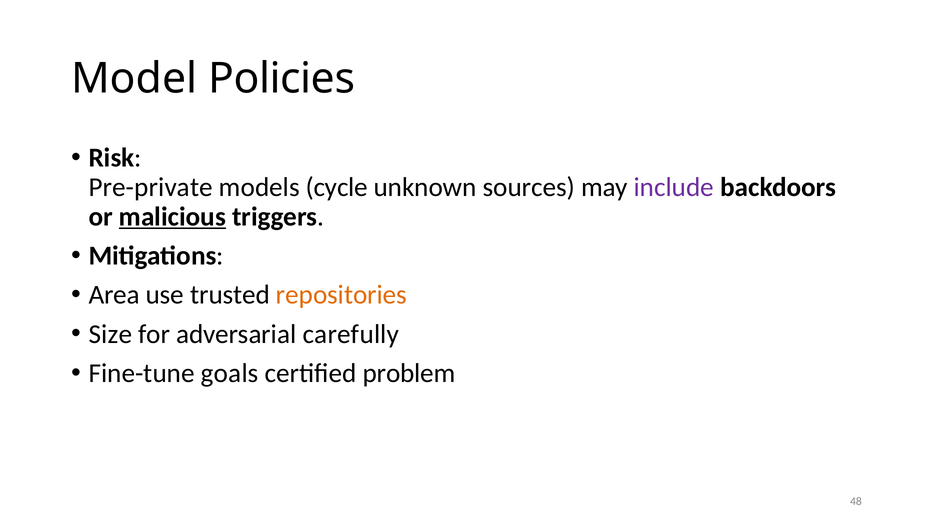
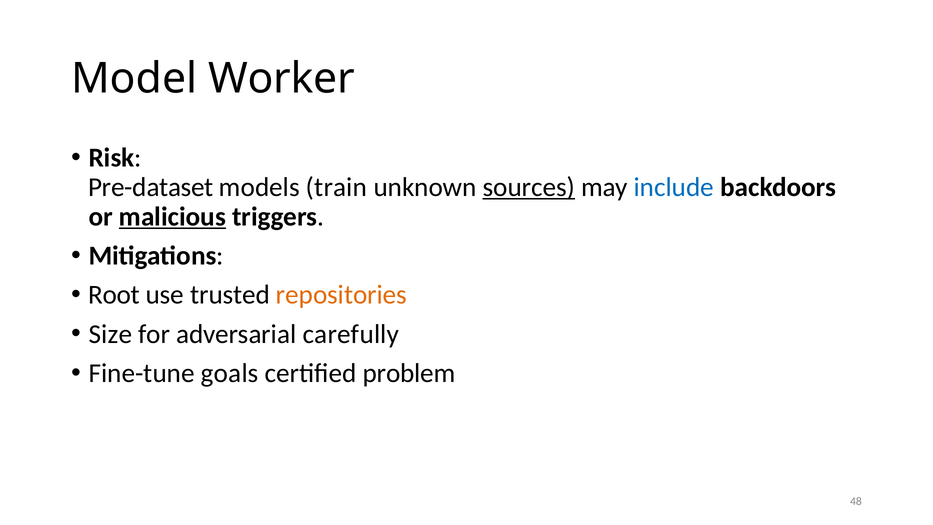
Policies: Policies -> Worker (282, 78)
Pre-private: Pre-private -> Pre-dataset (151, 187)
cycle: cycle -> train (337, 187)
sources underline: none -> present (529, 187)
include colour: purple -> blue (674, 187)
Area: Area -> Root (114, 295)
